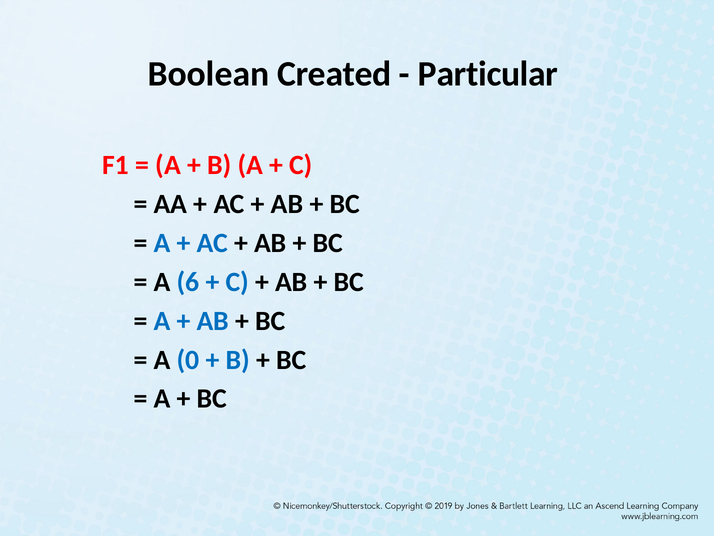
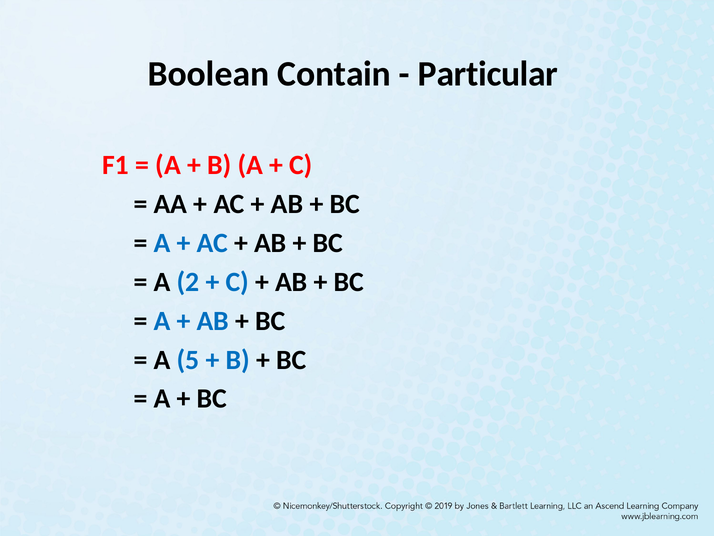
Created: Created -> Contain (334, 74)
6: 6 -> 2 (188, 282)
0: 0 -> 5 (188, 360)
